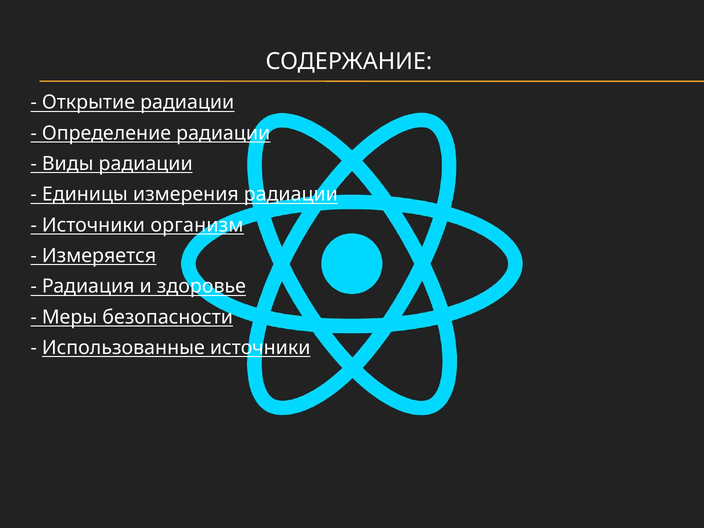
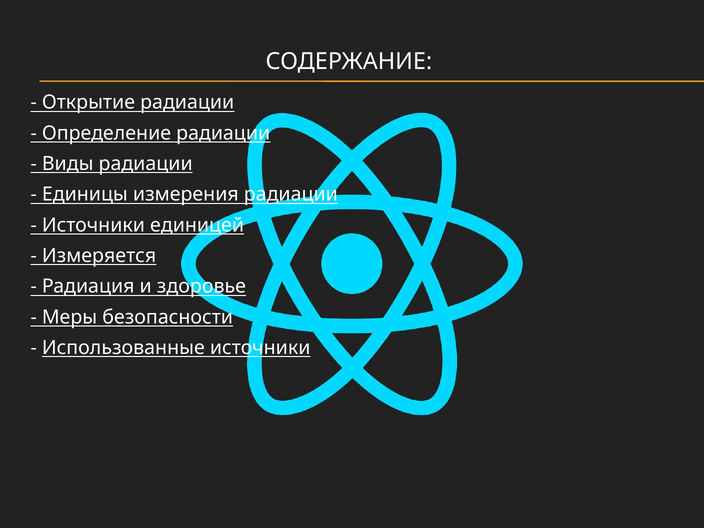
организм: организм -> единицей (197, 225)
